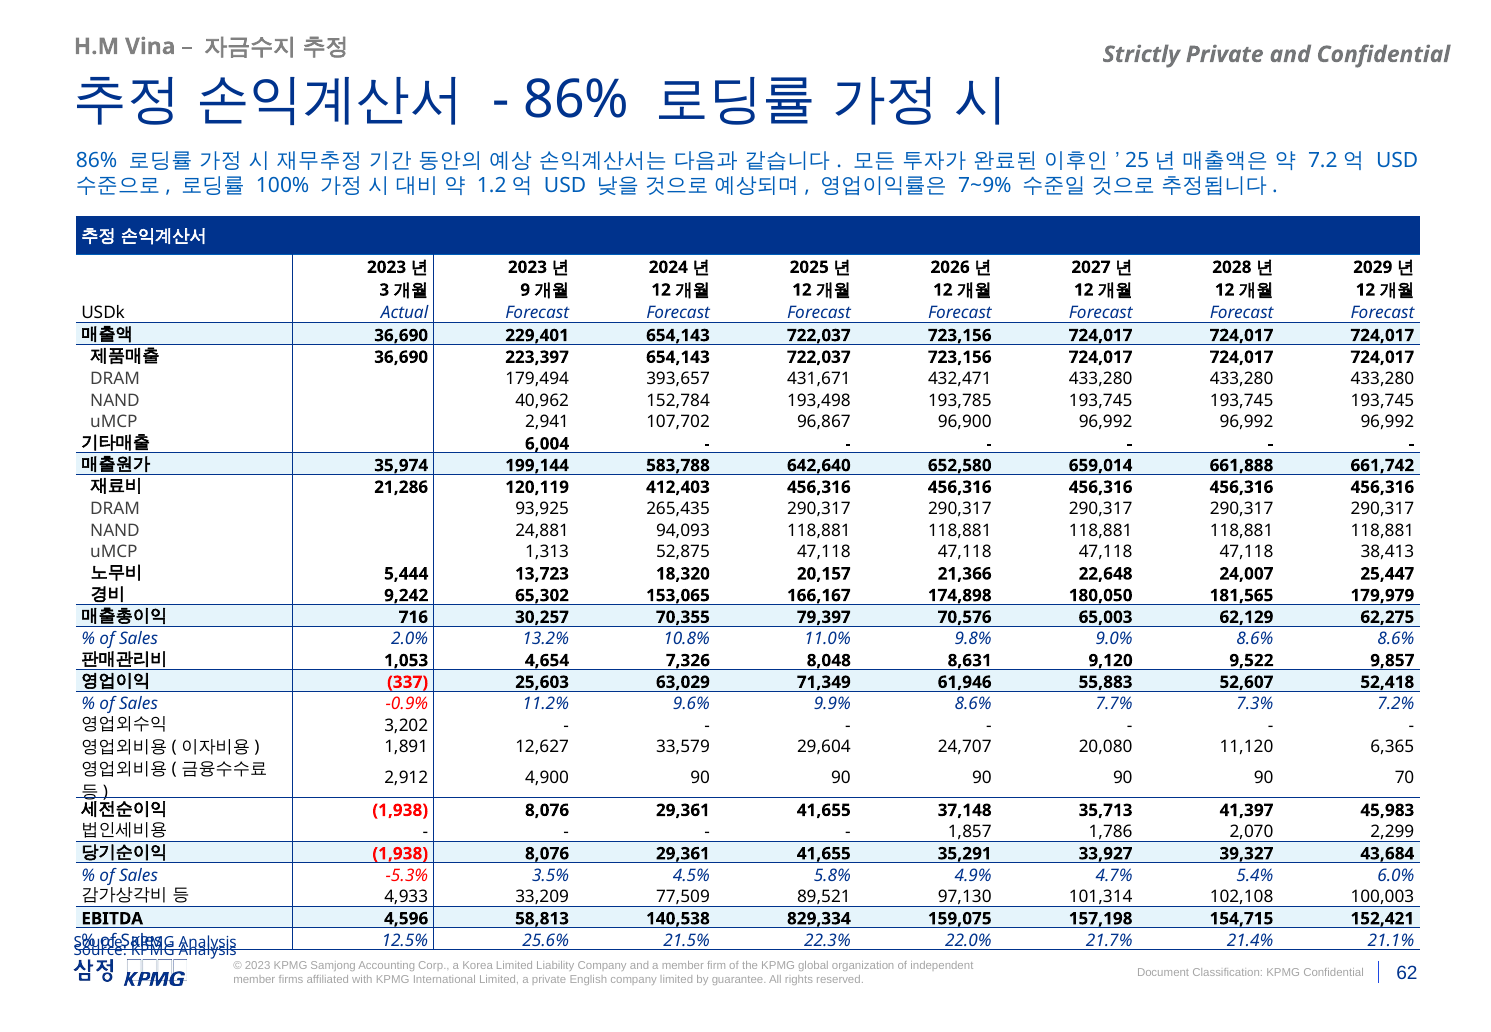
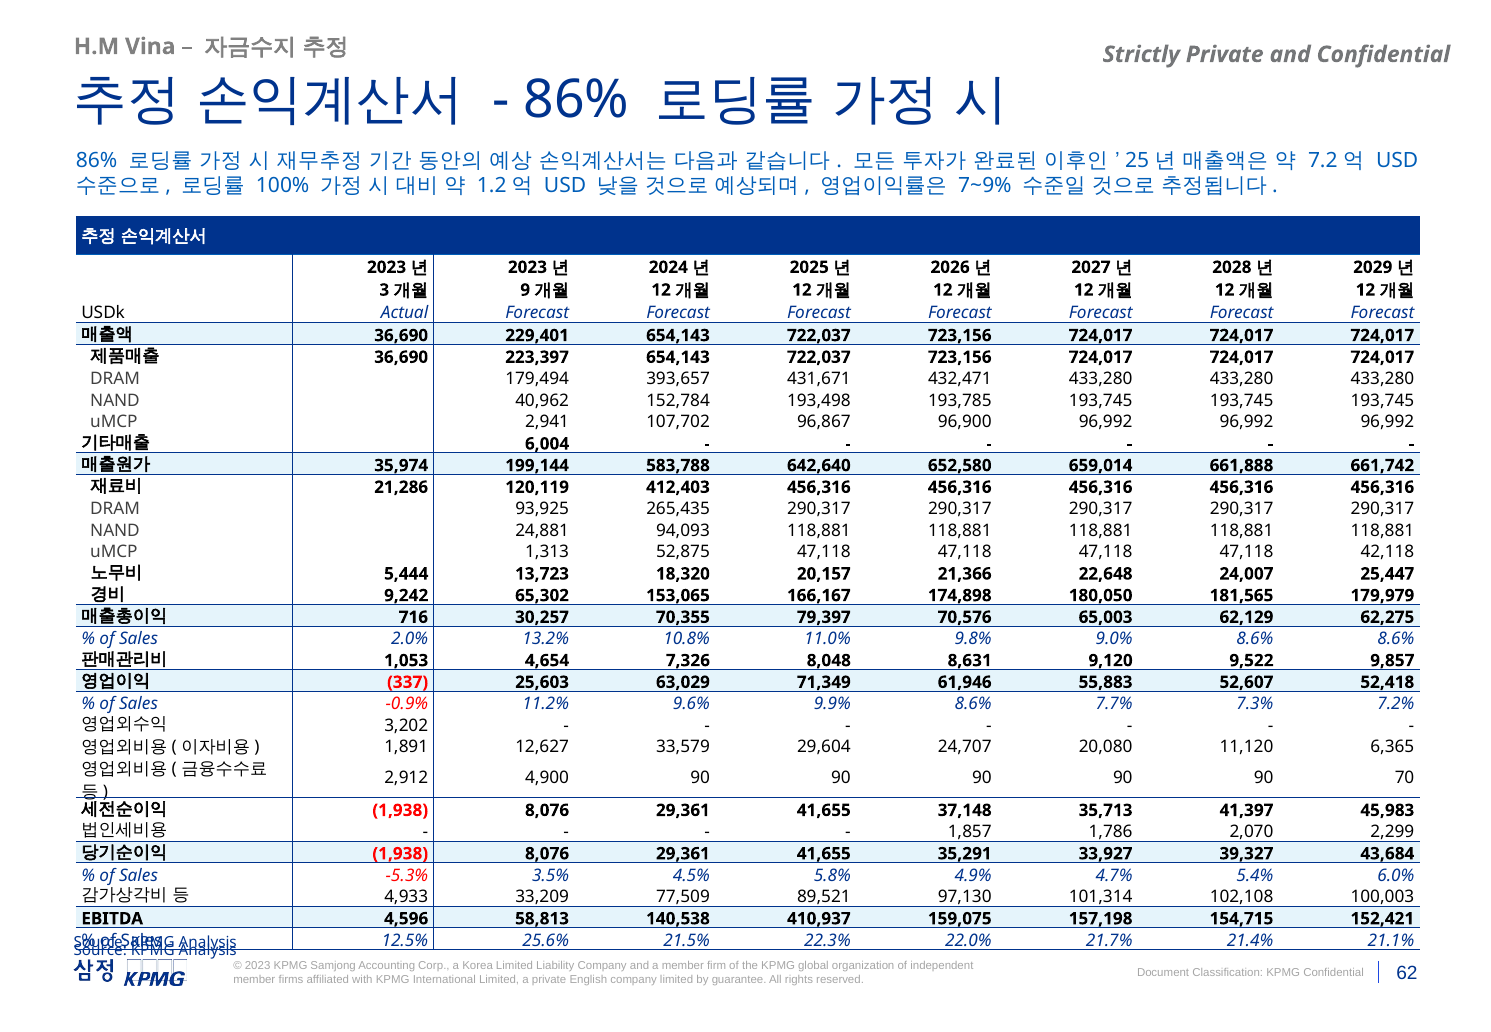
38,413: 38,413 -> 42,118 (1387, 552)
829,334: 829,334 -> 410,937 (819, 919)
